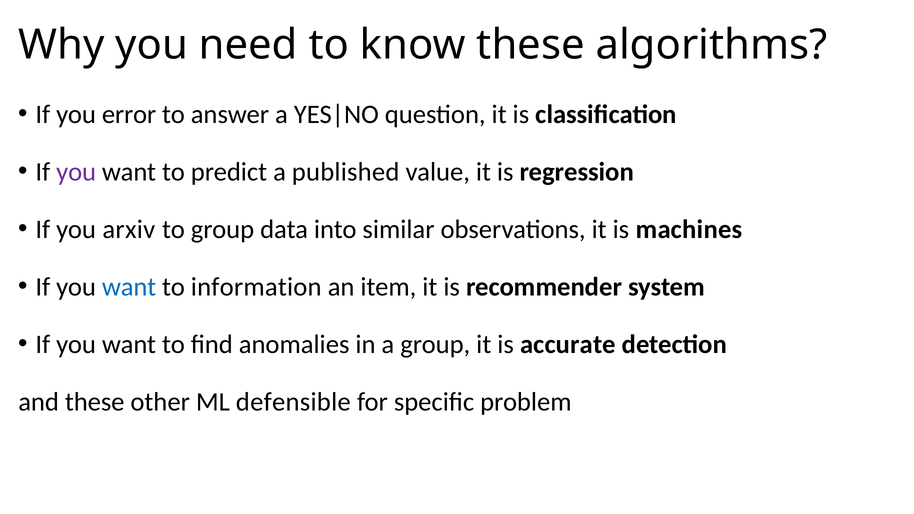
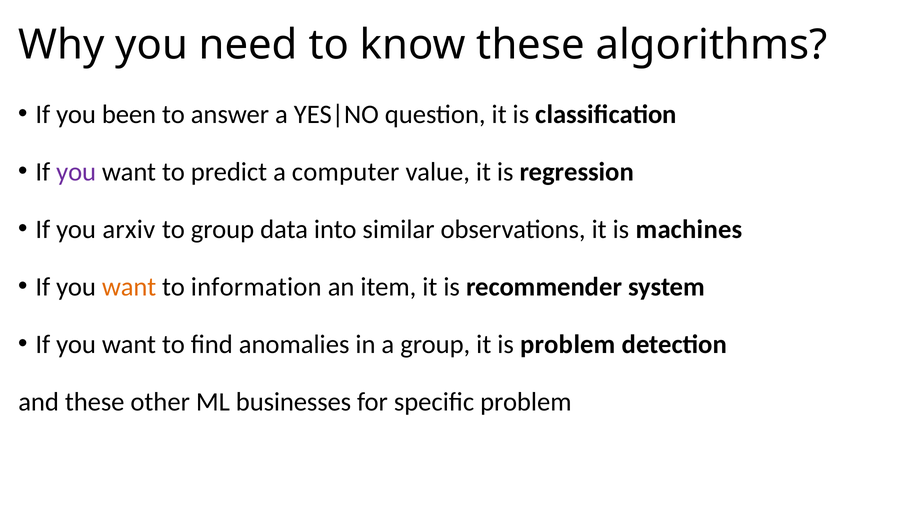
error: error -> been (129, 114)
published: published -> computer (346, 172)
want colour: blue -> orange (129, 287)
is accurate: accurate -> problem (568, 345)
defensible: defensible -> businesses (294, 402)
